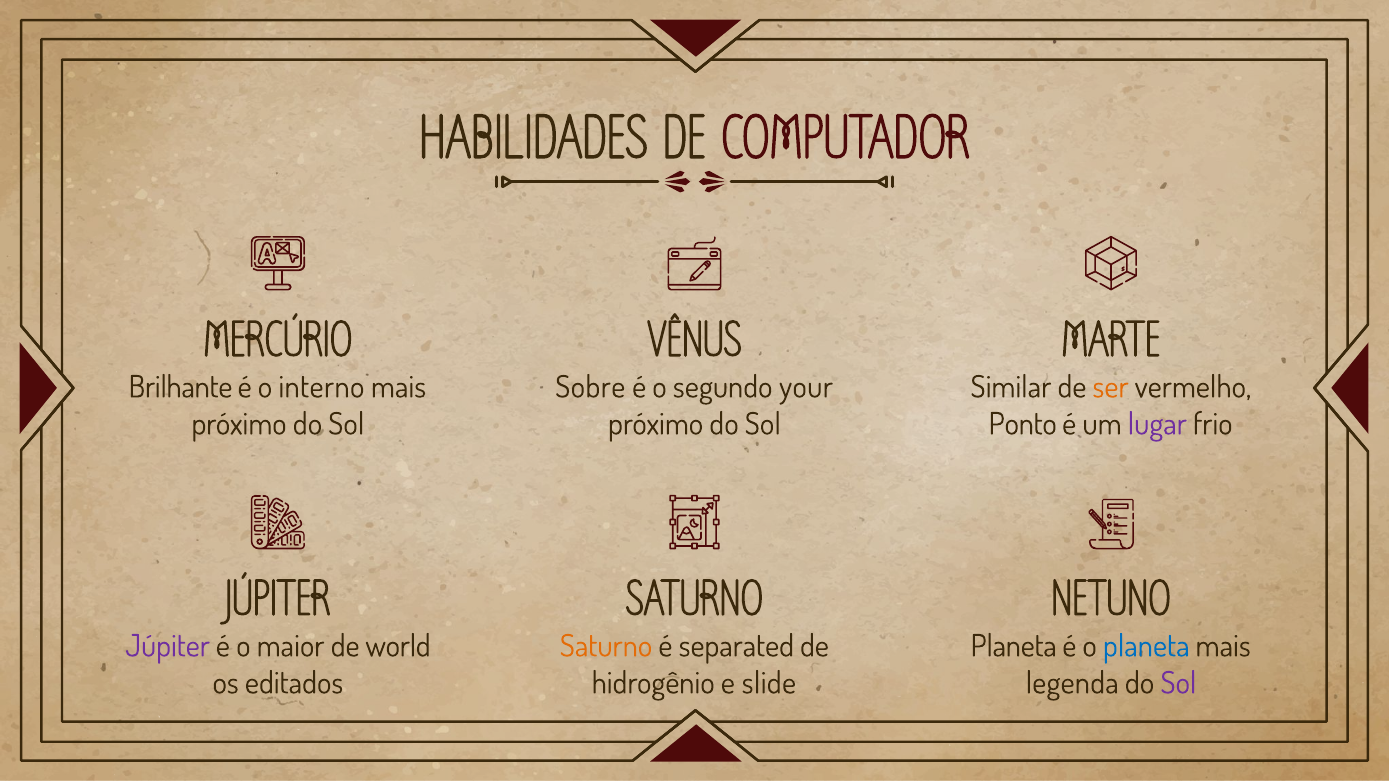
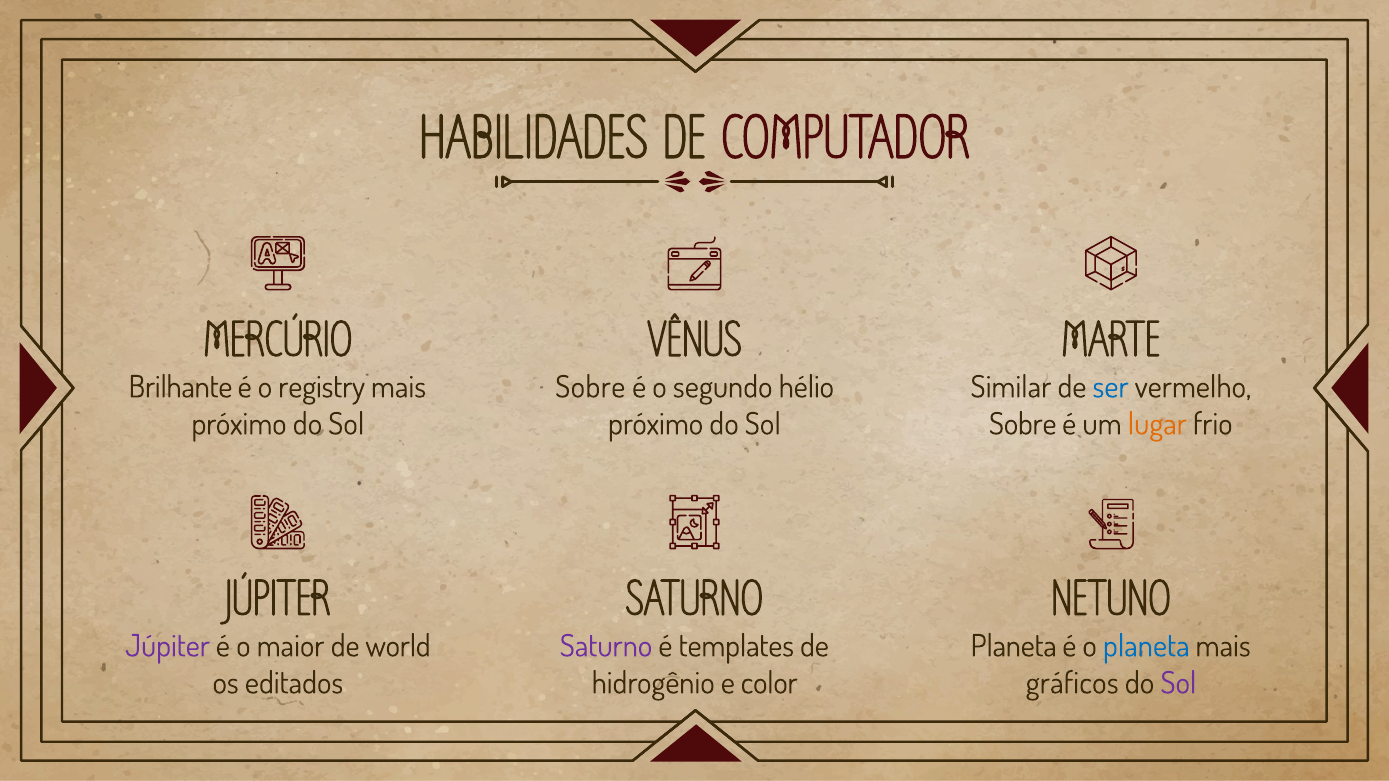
interno: interno -> registry (322, 387)
your: your -> hélio (806, 387)
ser colour: orange -> blue (1111, 387)
Ponto: Ponto -> Sobre (1023, 425)
lugar colour: purple -> orange (1157, 425)
Saturno colour: orange -> purple (606, 647)
separated: separated -> templates (736, 647)
slide: slide -> color (769, 684)
legenda: legenda -> gráficos (1072, 684)
